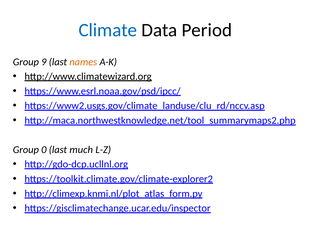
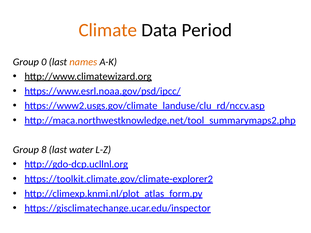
Climate colour: blue -> orange (108, 30)
9: 9 -> 0 (44, 62)
0: 0 -> 8 (44, 150)
much: much -> water (81, 150)
